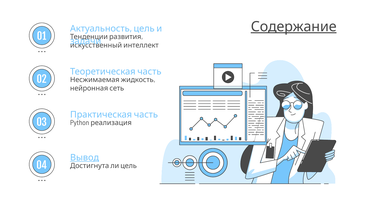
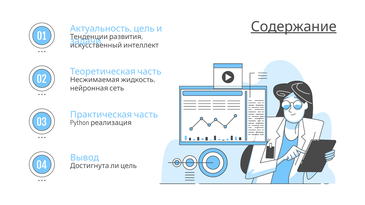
Вывод underline: present -> none (85, 158)
